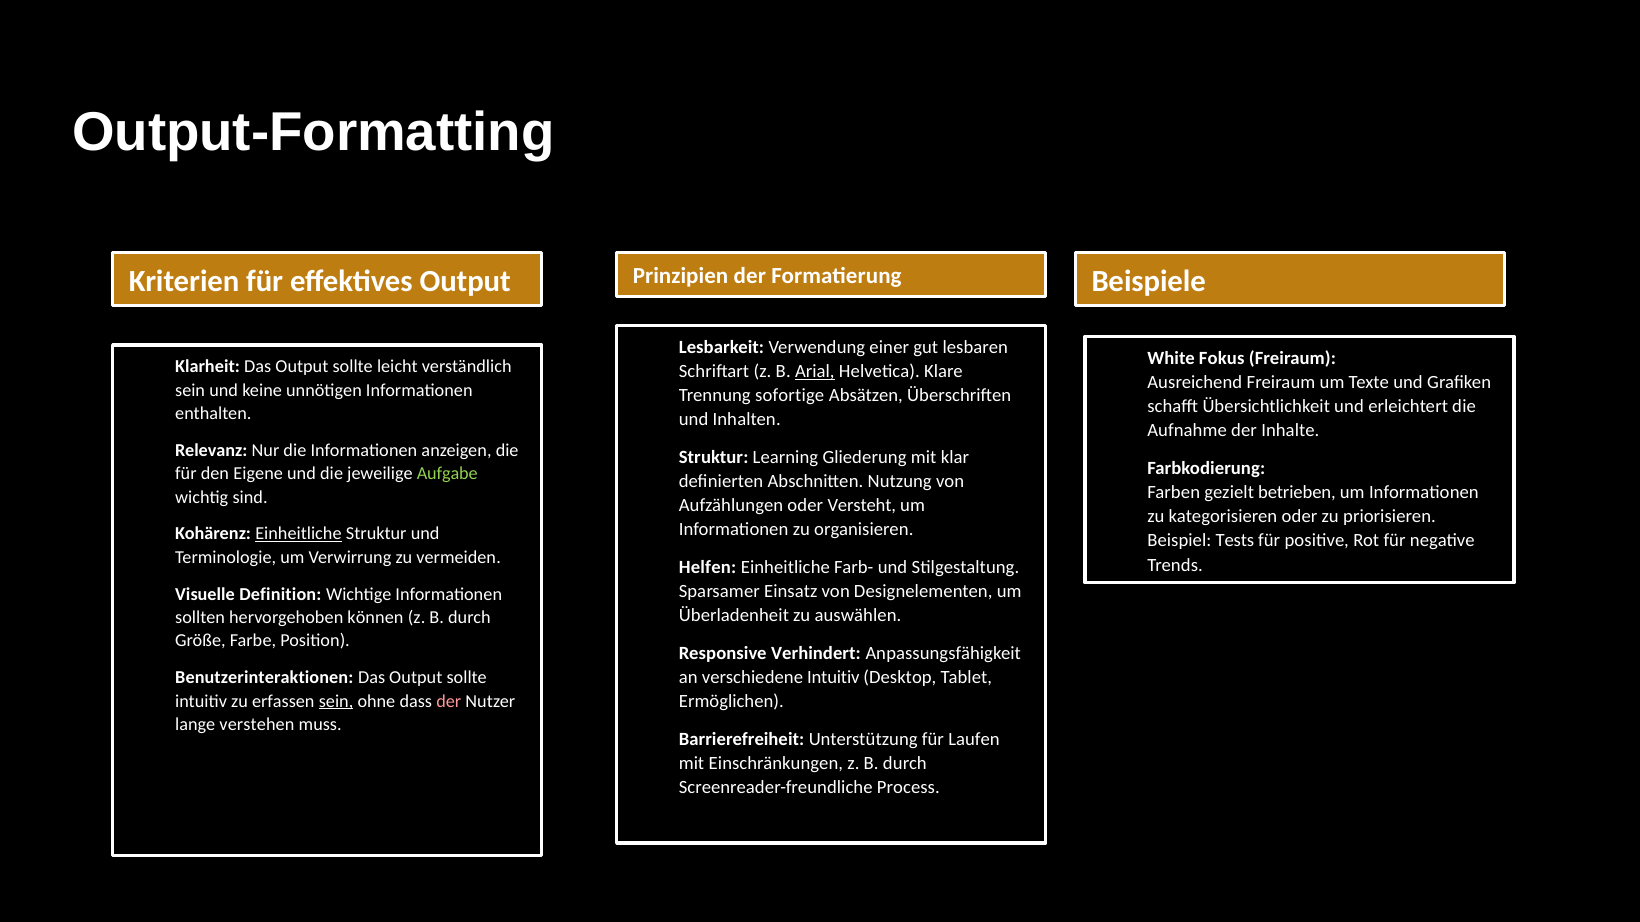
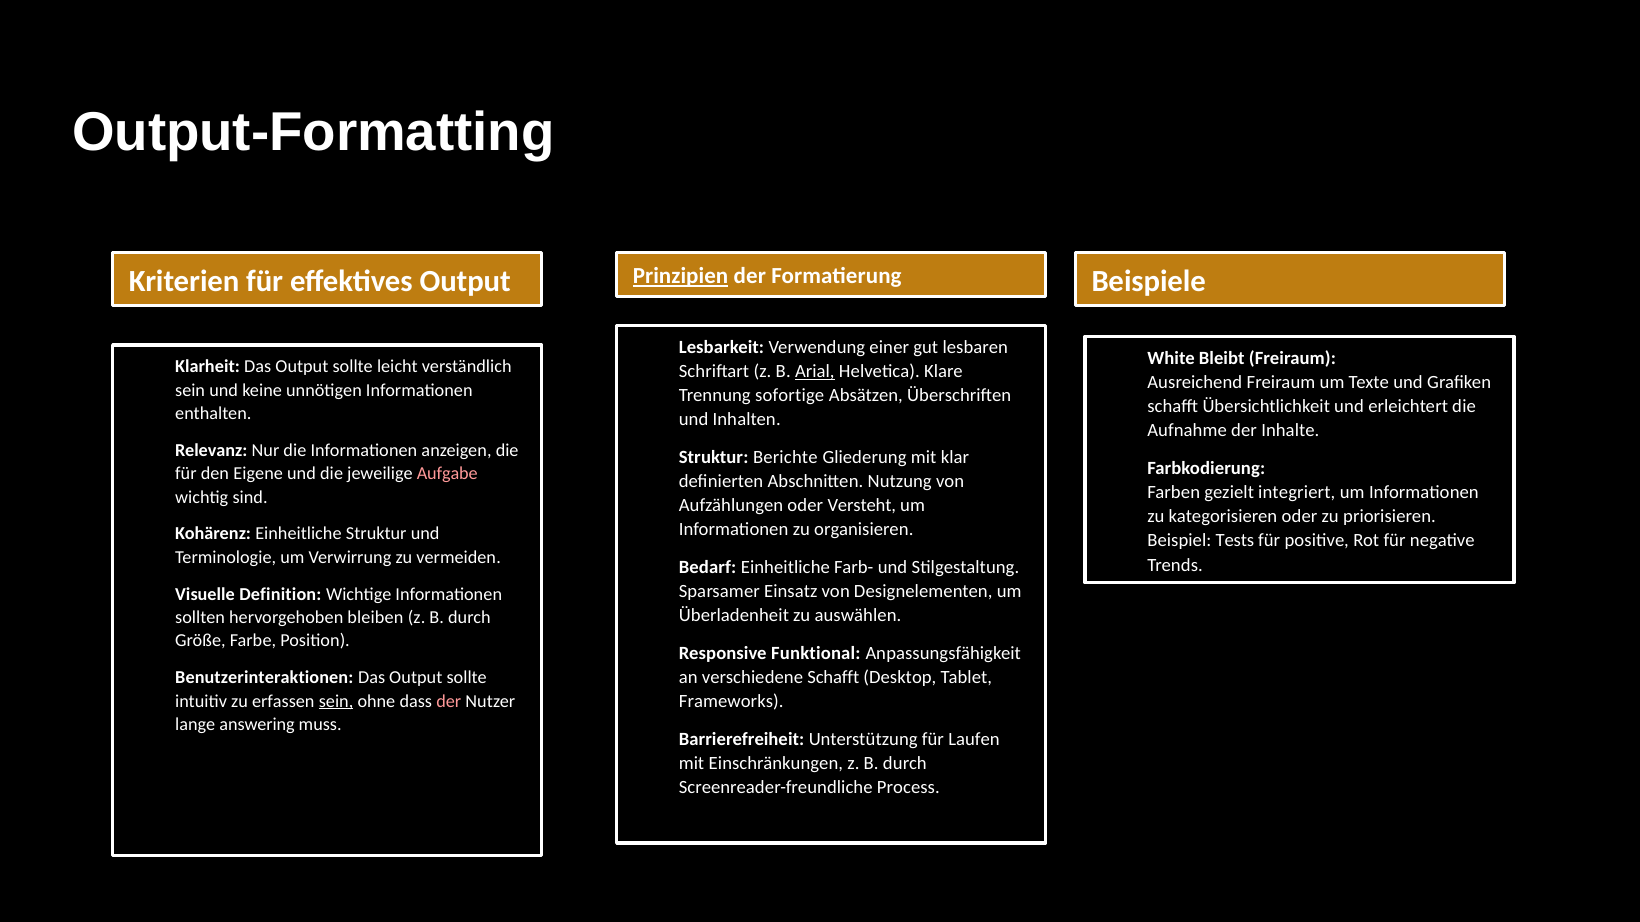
Prinzipien underline: none -> present (681, 276)
Fokus: Fokus -> Bleibt (1222, 359)
Learning: Learning -> Berichte (785, 458)
Aufgabe colour: light green -> pink (447, 474)
betrieben: betrieben -> integriert (1297, 493)
Einheitliche underline: present -> none (298, 534)
Helfen: Helfen -> Bedarf (708, 568)
können: können -> bleiben (375, 618)
Verhindert: Verhindert -> Funktional (816, 654)
verschiedene Intuitiv: Intuitiv -> Schafft (833, 678)
Ermöglichen: Ermöglichen -> Frameworks (731, 702)
verstehen: verstehen -> answering (257, 725)
